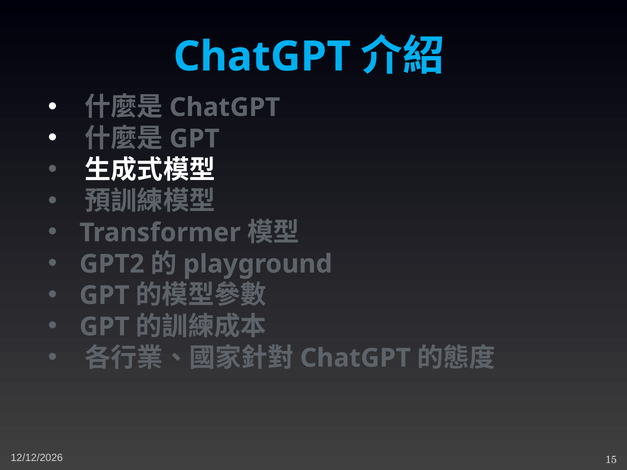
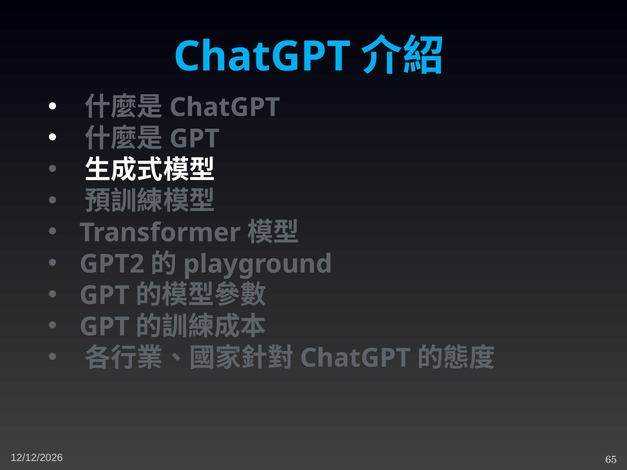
15: 15 -> 65 (611, 460)
